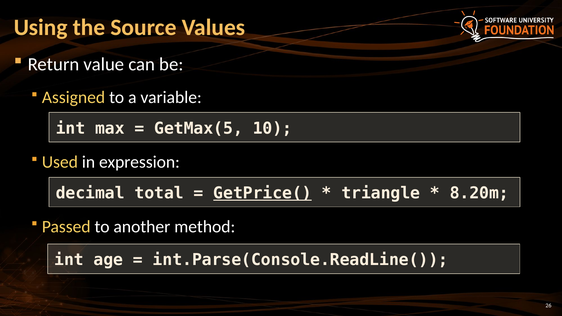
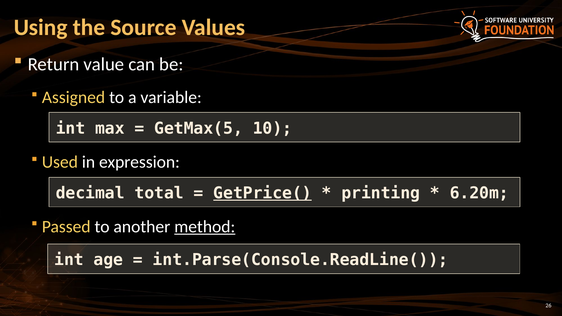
triangle: triangle -> printing (381, 193)
8.20m: 8.20m -> 6.20m (479, 193)
method underline: none -> present (205, 227)
